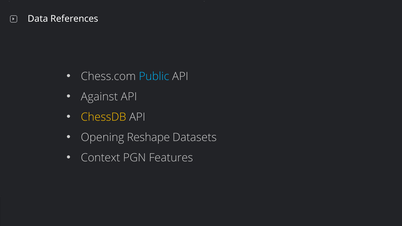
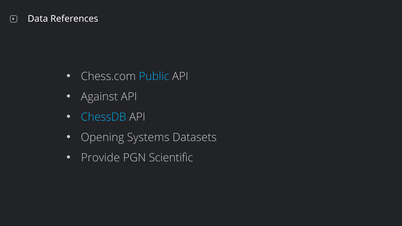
ChessDB colour: yellow -> light blue (104, 117)
Reshape: Reshape -> Systems (148, 138)
Context: Context -> Provide (100, 158)
Features: Features -> Scientific (171, 158)
